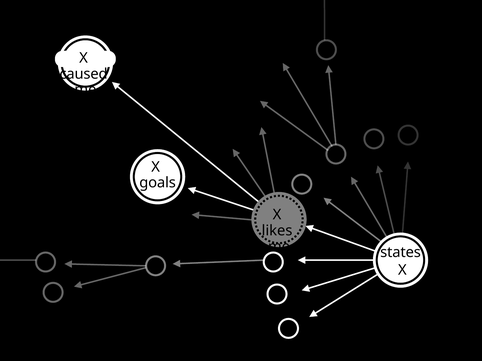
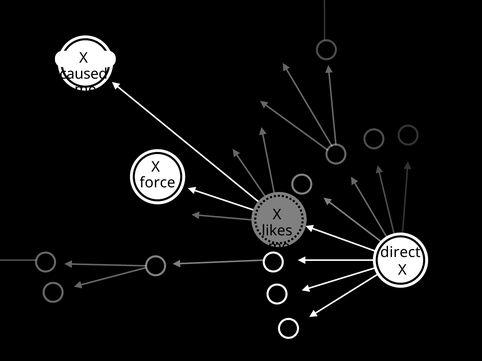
goals: goals -> force (157, 183)
states: states -> direct (400, 253)
